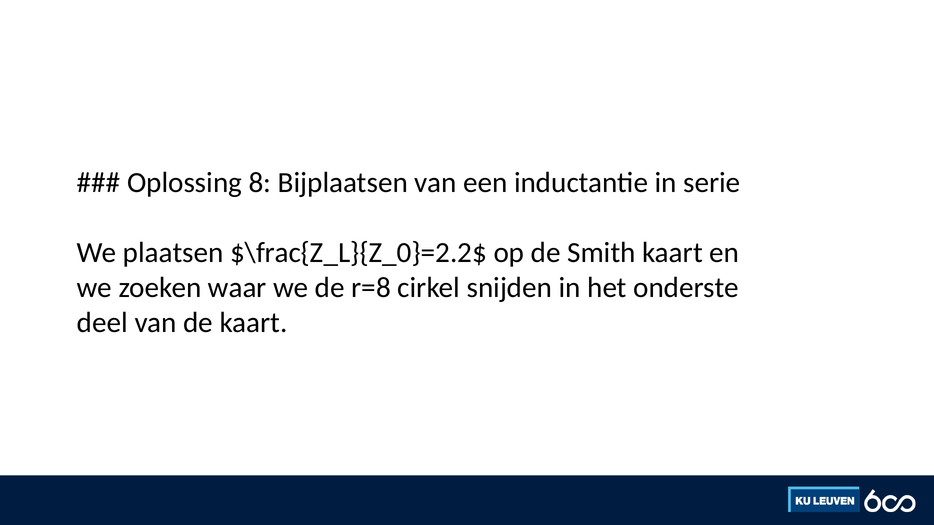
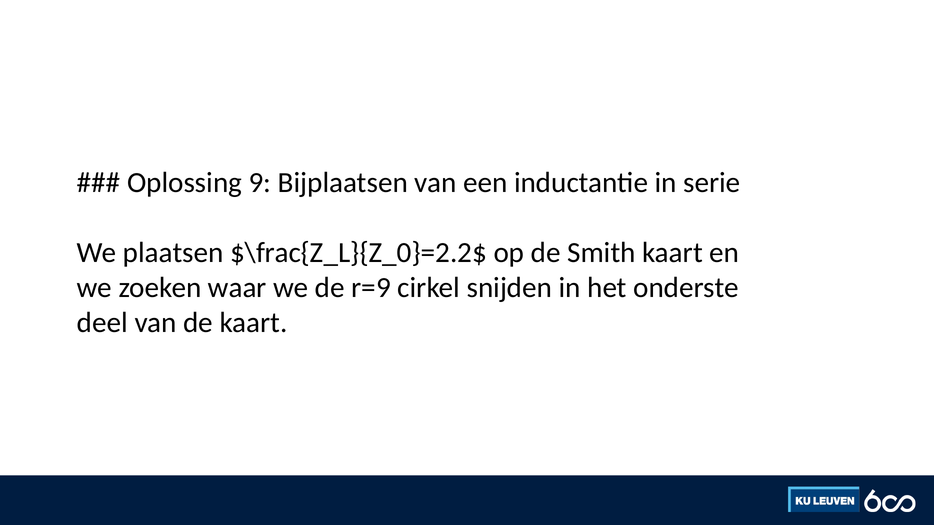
8: 8 -> 9 (260, 183)
r=8: r=8 -> r=9 (371, 288)
